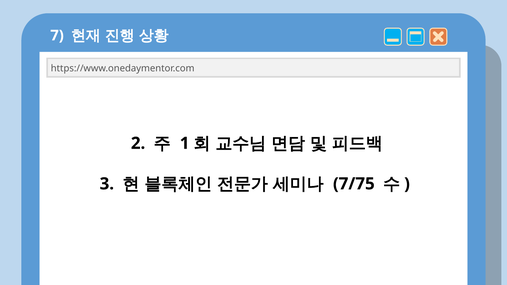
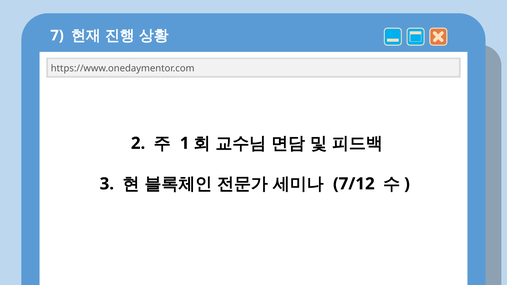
7/75: 7/75 -> 7/12 (354, 184)
